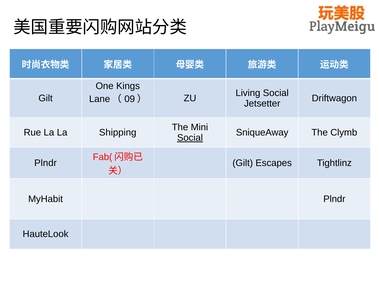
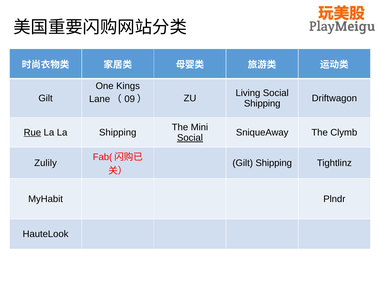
Jetsetter: Jetsetter -> Shipping (262, 104)
Rue underline: none -> present (32, 133)
Plndr: Plndr -> Zulily (46, 163)
Gilt Escapes: Escapes -> Shipping (274, 163)
